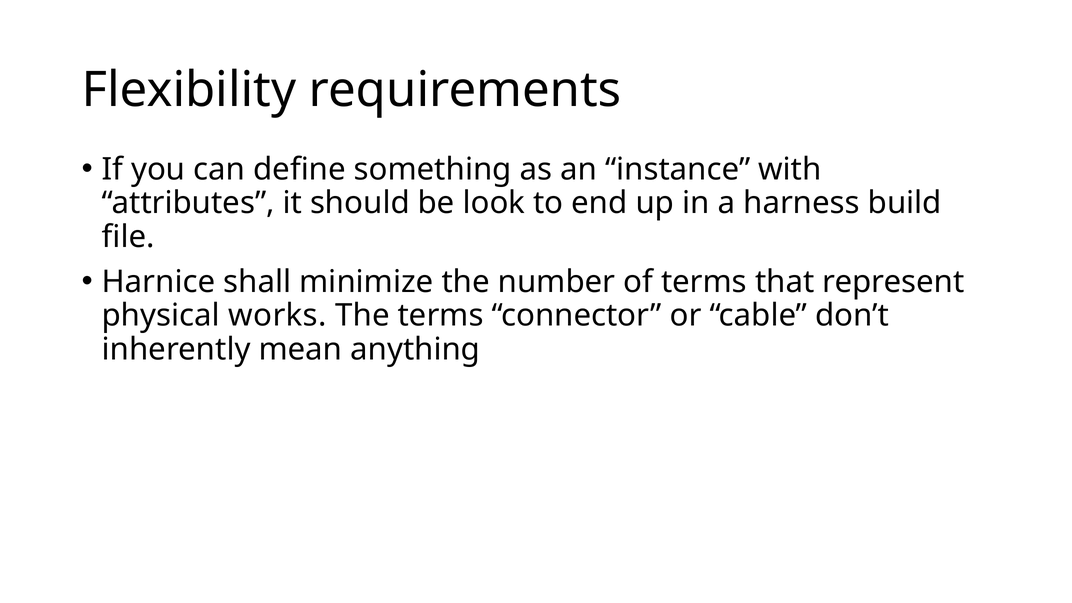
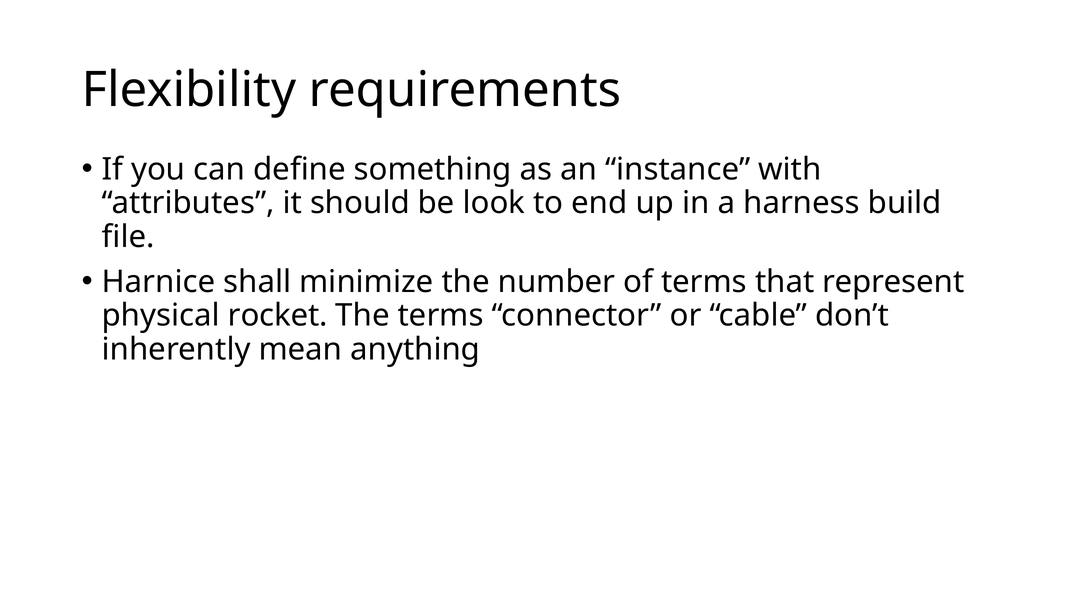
works: works -> rocket (278, 316)
